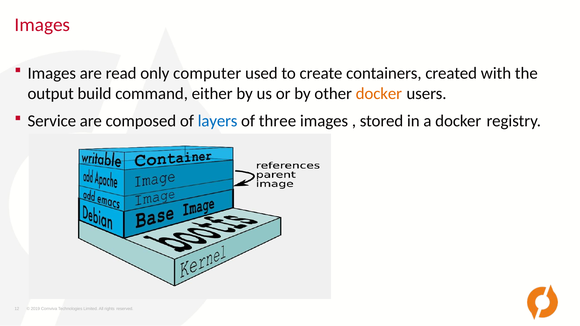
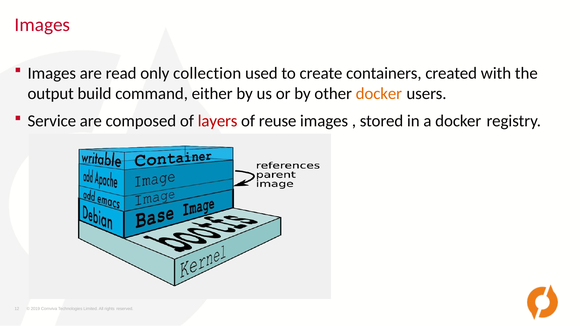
computer: computer -> collection (207, 73)
layers colour: blue -> red (218, 121)
three: three -> reuse (278, 121)
